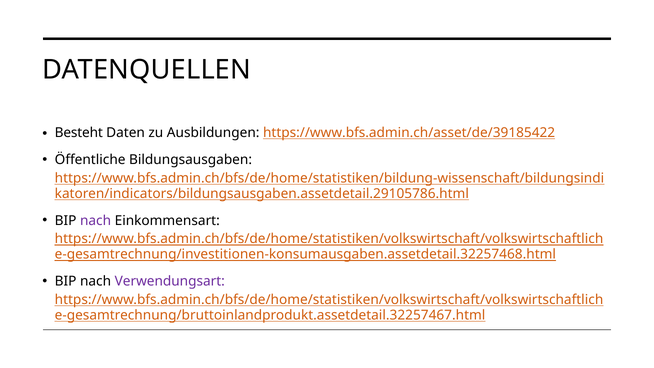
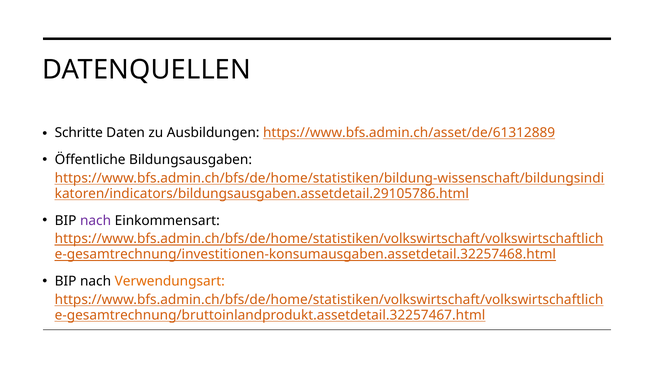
Besteht: Besteht -> Schritte (79, 133)
https://www.bfs.admin.ch/asset/de/39185422: https://www.bfs.admin.ch/asset/de/39185422 -> https://www.bfs.admin.ch/asset/de/61312889 (409, 133)
Verwendungsart colour: purple -> orange (170, 281)
